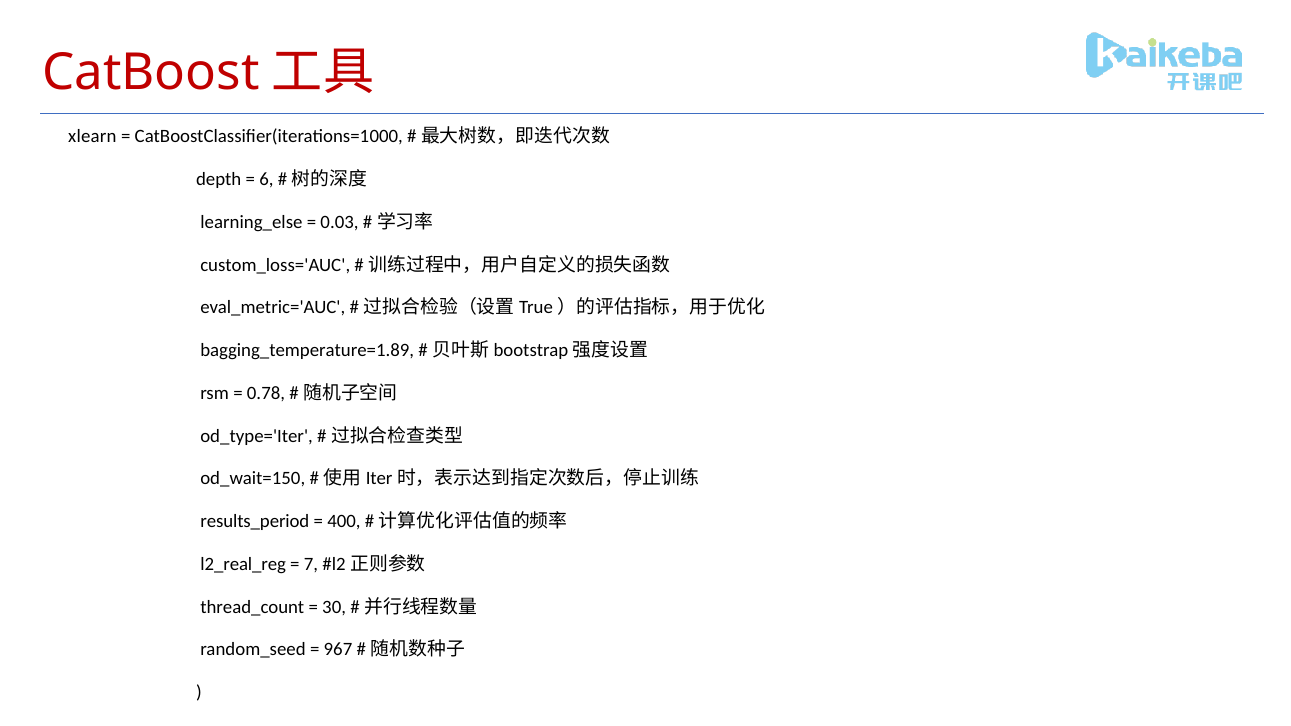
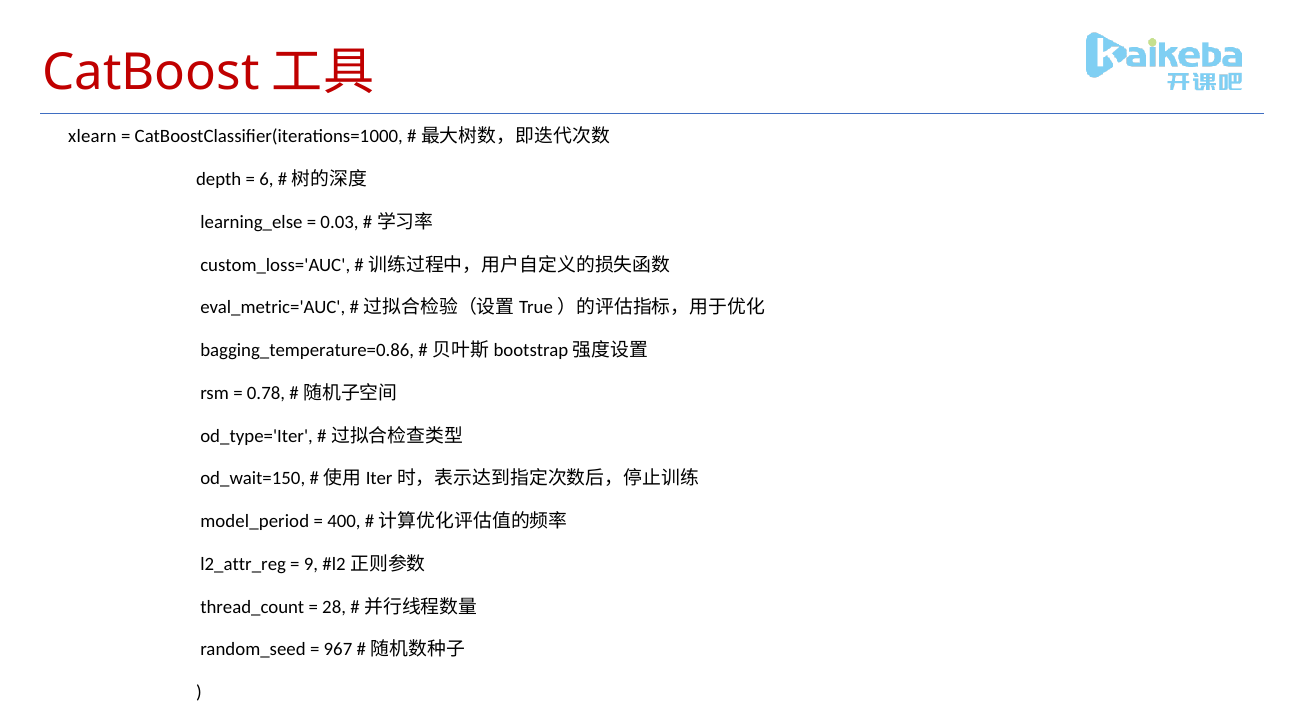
bagging_temperature=1.89: bagging_temperature=1.89 -> bagging_temperature=0.86 (307, 351)
results_period: results_period -> model_period (255, 522)
l2_real_reg: l2_real_reg -> l2_attr_reg (243, 564)
7: 7 -> 9 (311, 564)
30: 30 -> 28 (334, 607)
